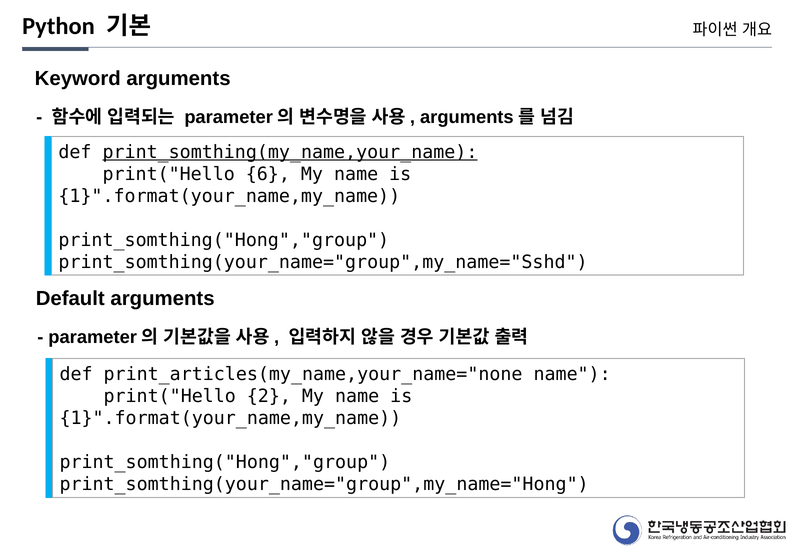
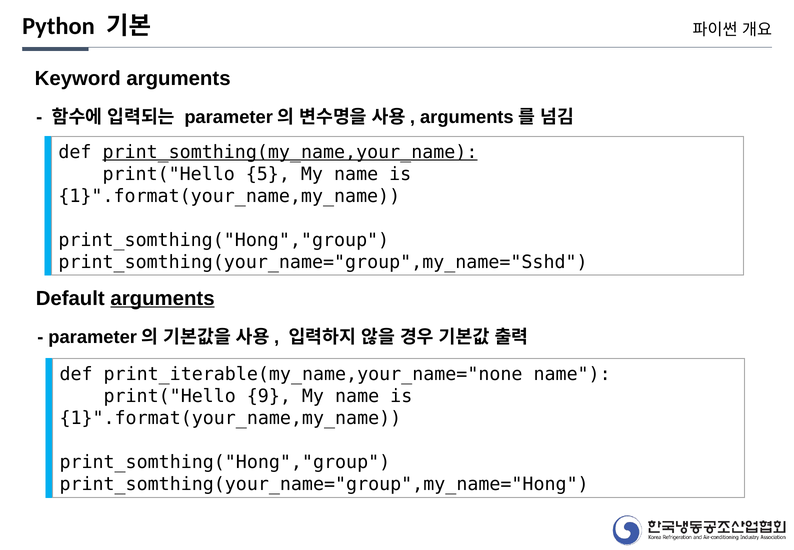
6: 6 -> 5 (268, 174)
arguments underline: none -> present (163, 298)
print_articles(my_name,your_name="none: print_articles(my_name,your_name="none -> print_iterable(my_name,your_name="none (313, 374)
2: 2 -> 9 (269, 396)
